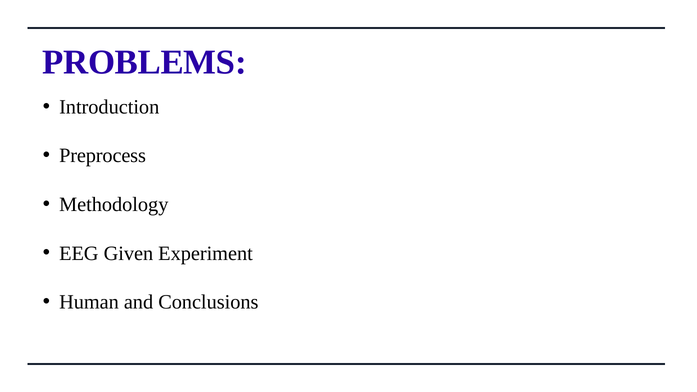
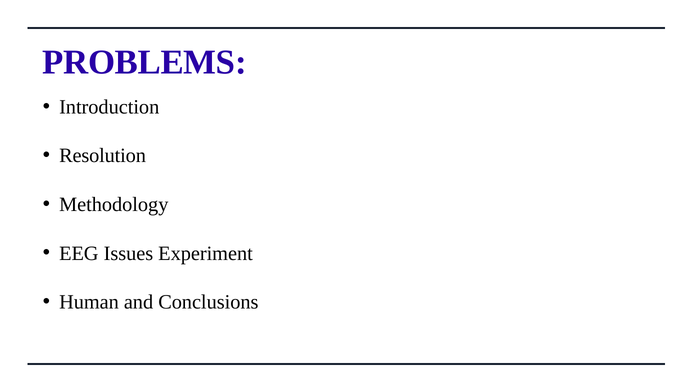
Preprocess: Preprocess -> Resolution (103, 156)
Given: Given -> Issues (128, 253)
